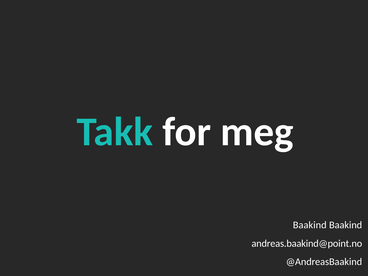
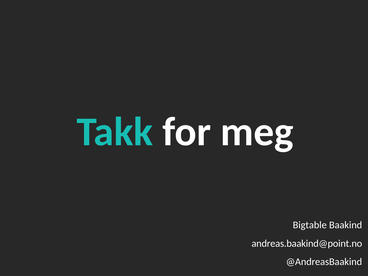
Baakind: Baakind -> Bigtable (310, 225)
